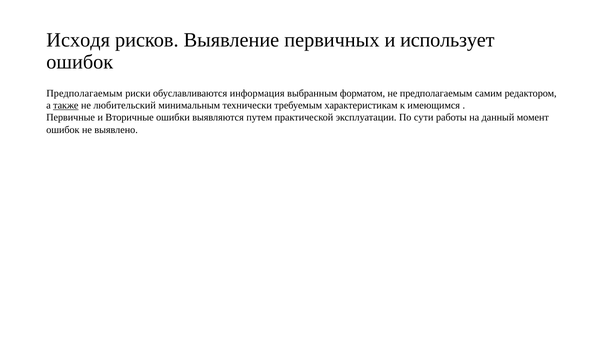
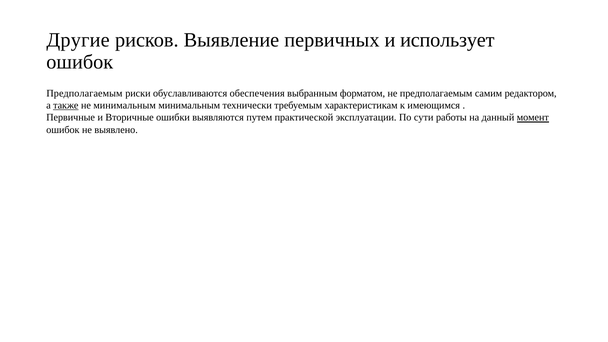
Исходя: Исходя -> Другие (78, 40)
информация: информация -> обеспечения (257, 93)
не любительский: любительский -> минимальным (125, 105)
момент underline: none -> present (533, 118)
